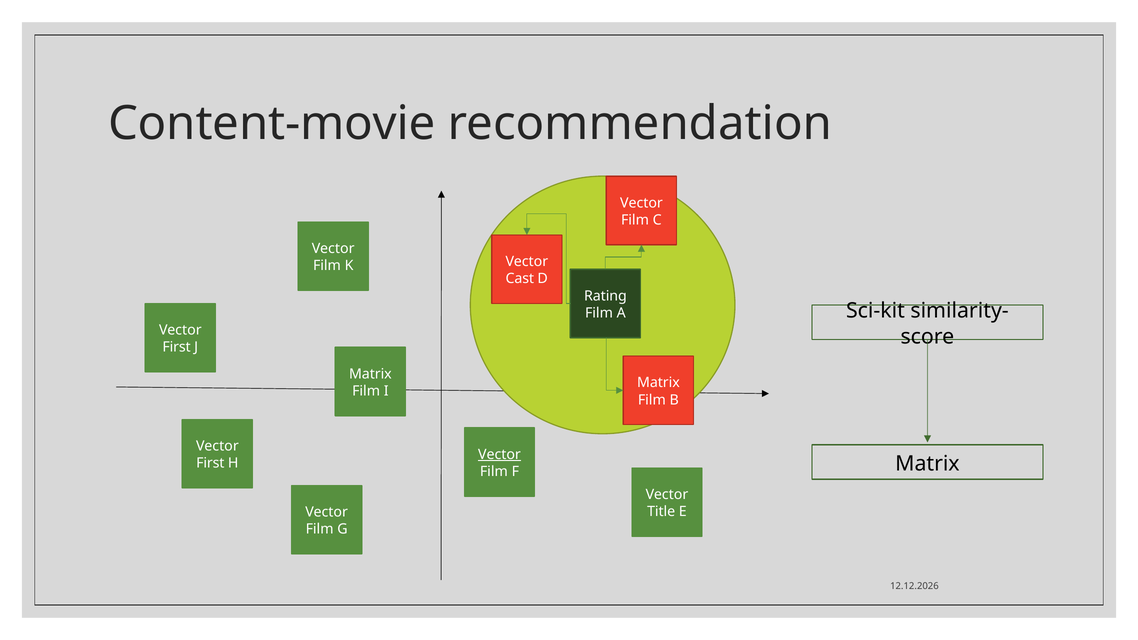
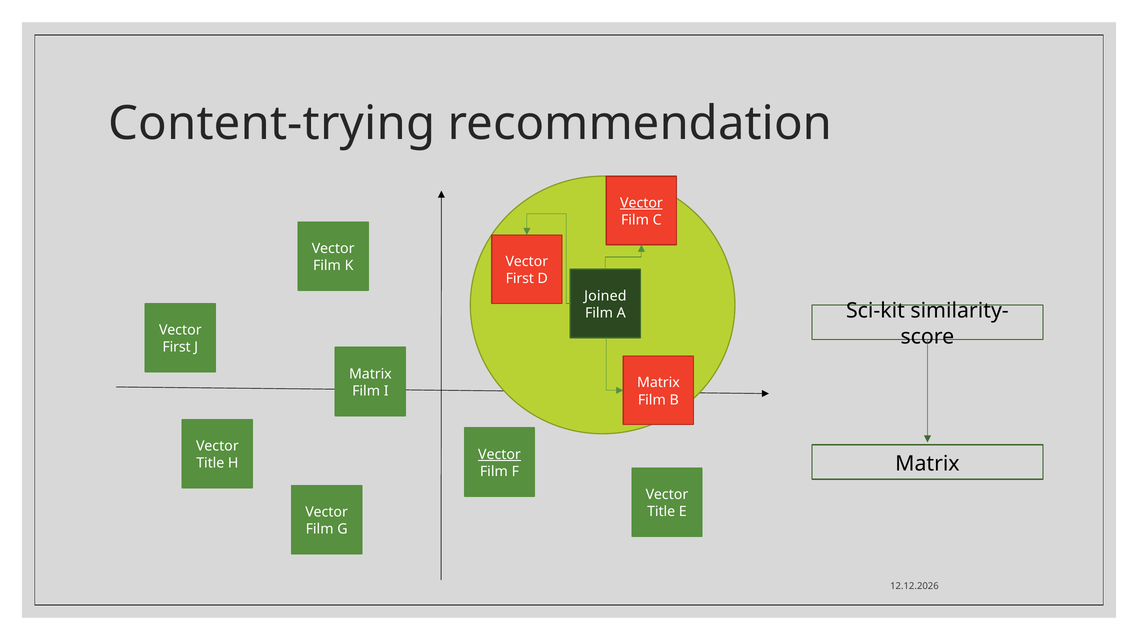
Content-movie: Content-movie -> Content-trying (272, 124)
Vector underline: none -> present (641, 203)
Cast: Cast -> First (520, 279)
Rating: Rating -> Joined (605, 296)
First: First -> Title (210, 463)
